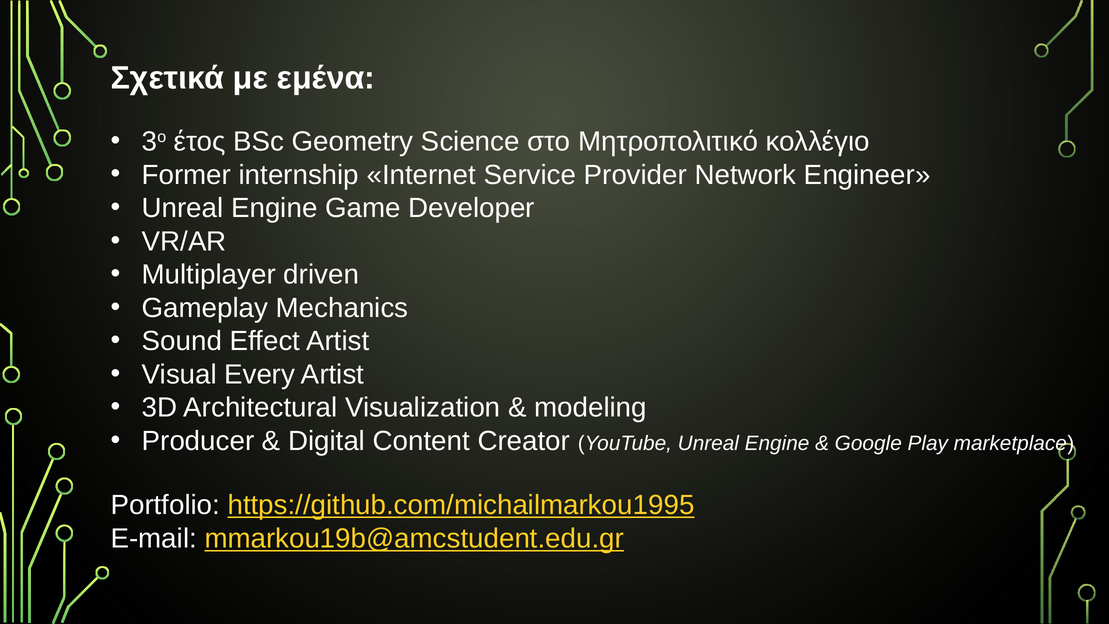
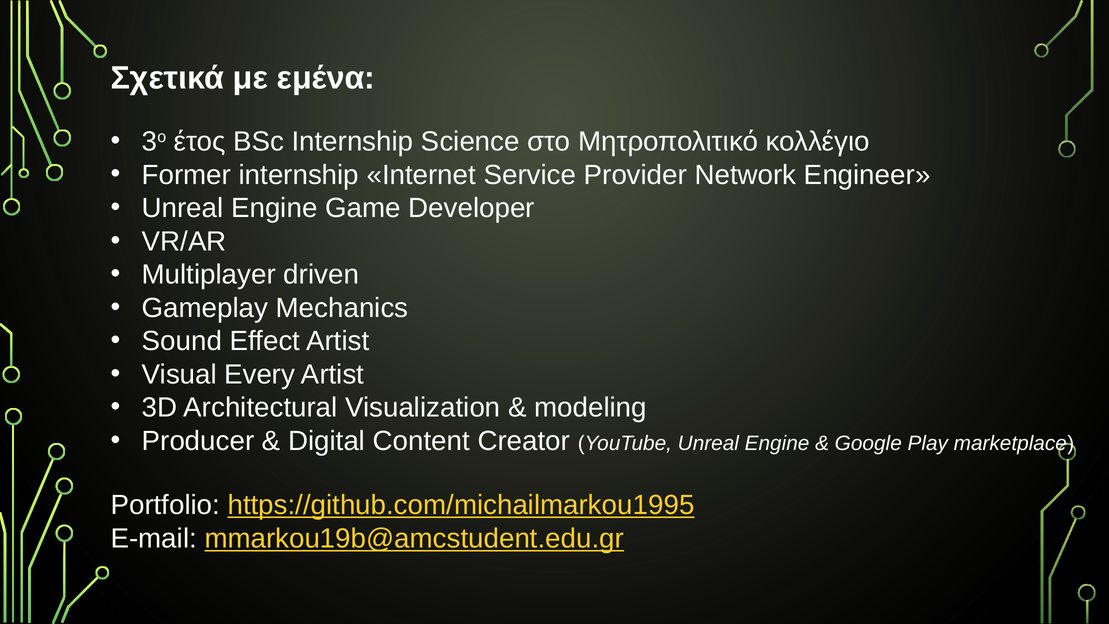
BSc Geometry: Geometry -> Internship (352, 142)
